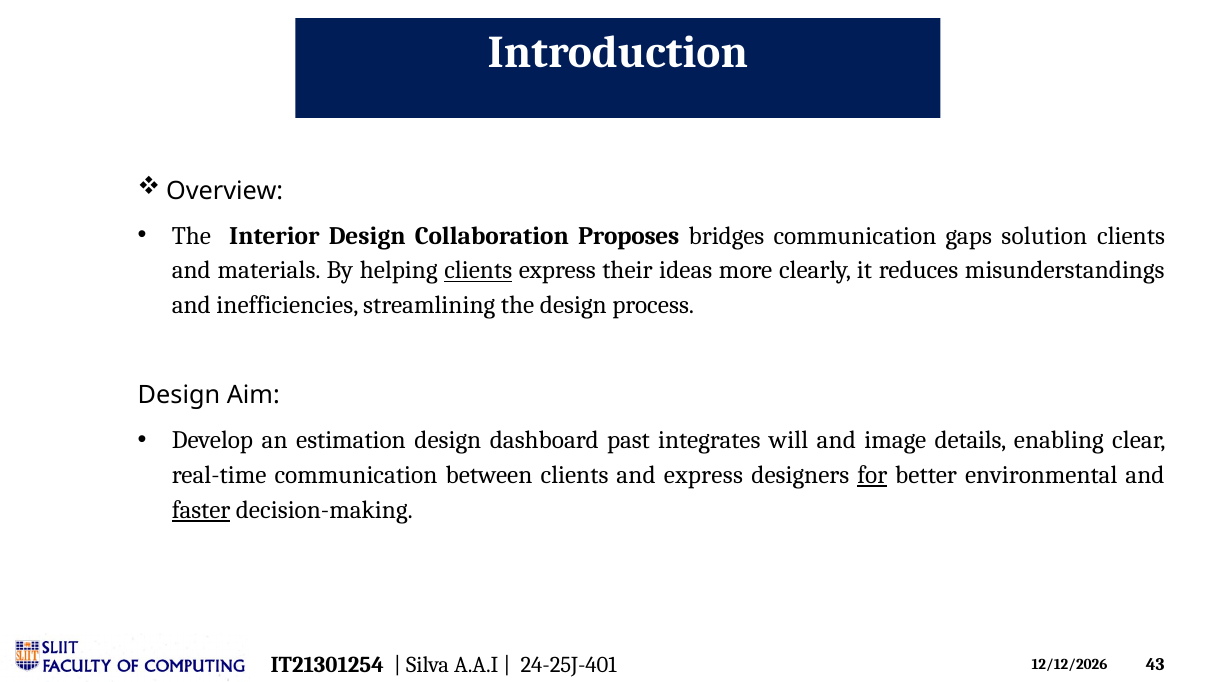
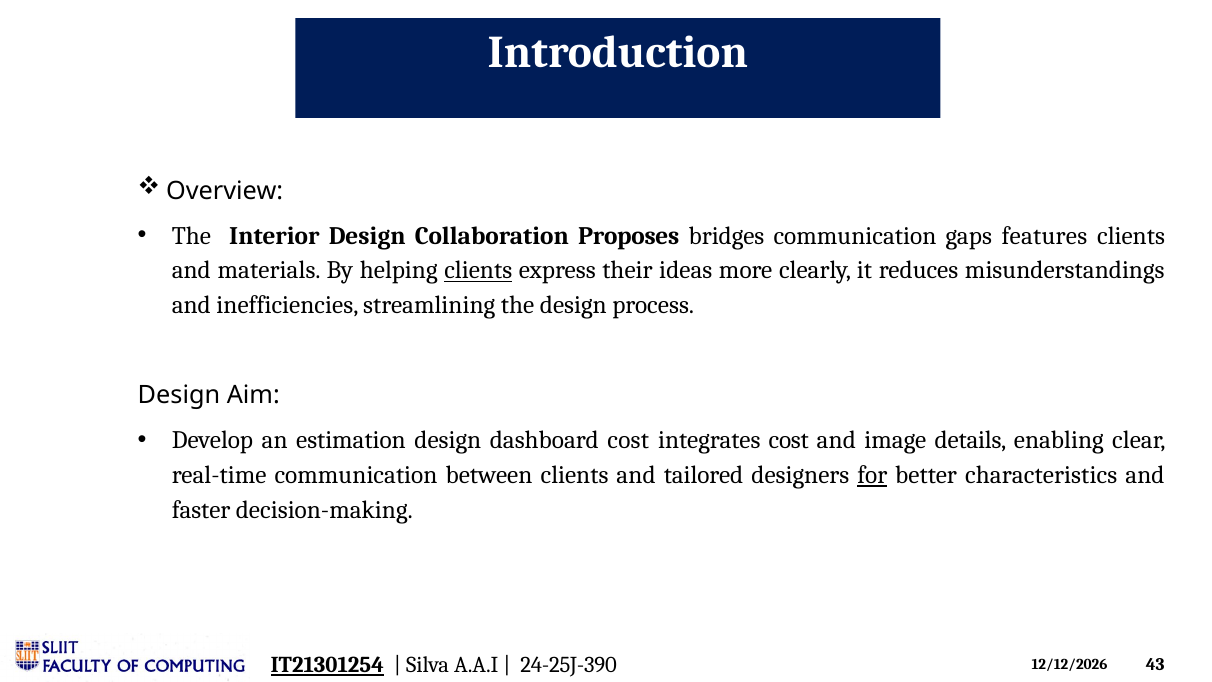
solution: solution -> features (1044, 236)
dashboard past: past -> cost (628, 440)
integrates will: will -> cost (789, 440)
and express: express -> tailored (704, 475)
environmental: environmental -> characteristics (1041, 475)
faster underline: present -> none (201, 510)
IT21301254 underline: none -> present (327, 665)
24-25J-401: 24-25J-401 -> 24-25J-390 (569, 665)
